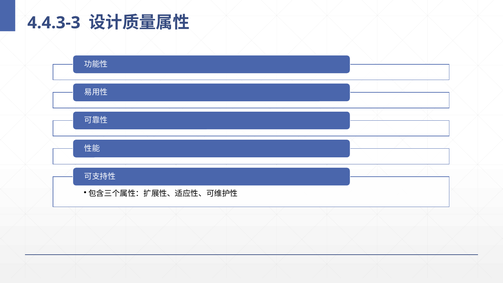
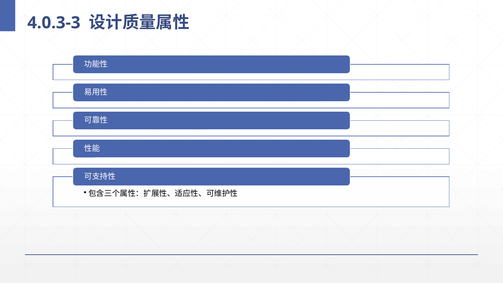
4.4.3-3: 4.4.3-3 -> 4.0.3-3 (54, 23)
